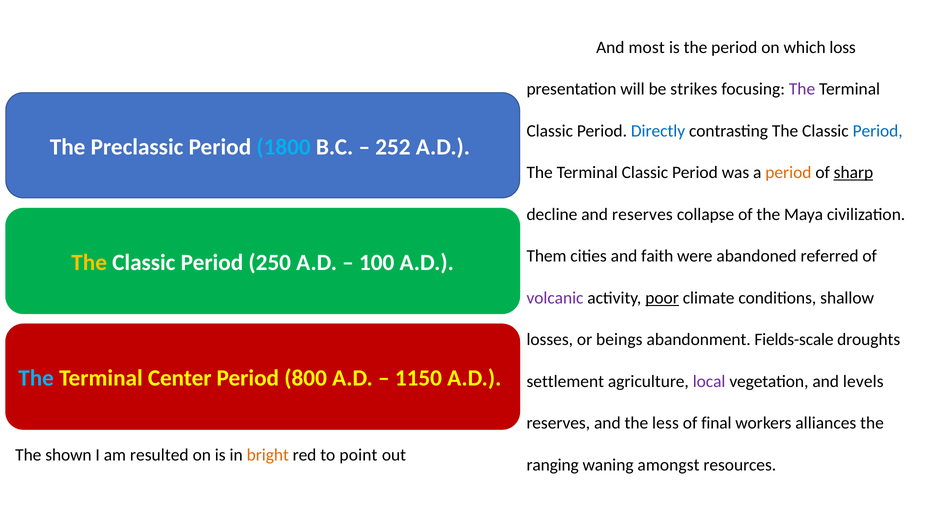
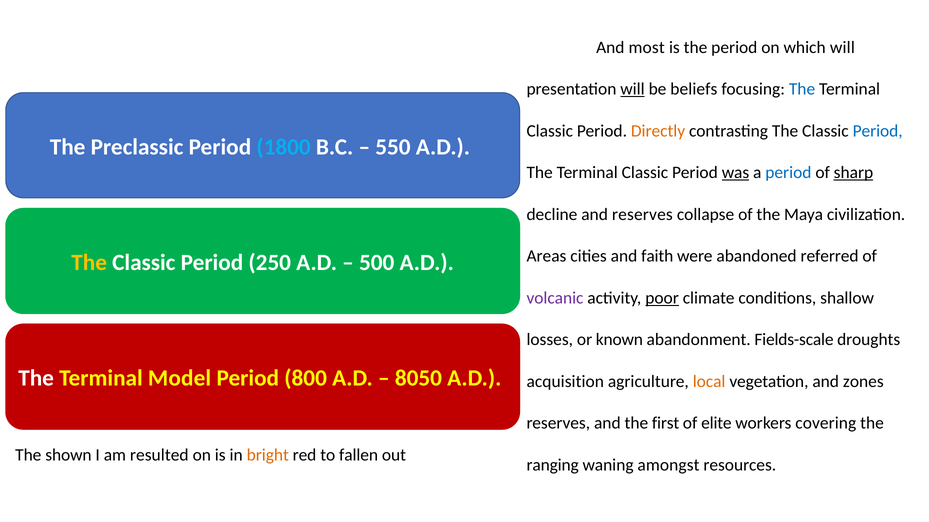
which loss: loss -> will (842, 47)
will underline: none -> present (632, 89)
strikes: strikes -> beliefs (694, 89)
The colour: purple -> blue (802, 89)
Directly colour: blue -> orange (658, 131)
252: 252 -> 550 (393, 147)
was underline: none -> present (735, 173)
period colour: orange -> blue (788, 173)
Them: Them -> Areas (546, 256)
100: 100 -> 500 (377, 263)
beings: beings -> known (619, 340)
The colour: light blue -> white (36, 379)
Center: Center -> Model (180, 379)
1150: 1150 -> 8050 (418, 379)
settlement: settlement -> acquisition (565, 382)
local colour: purple -> orange (709, 382)
levels: levels -> zones (863, 382)
less: less -> first (666, 424)
final: final -> elite (716, 424)
alliances: alliances -> covering (826, 424)
point: point -> fallen (359, 455)
